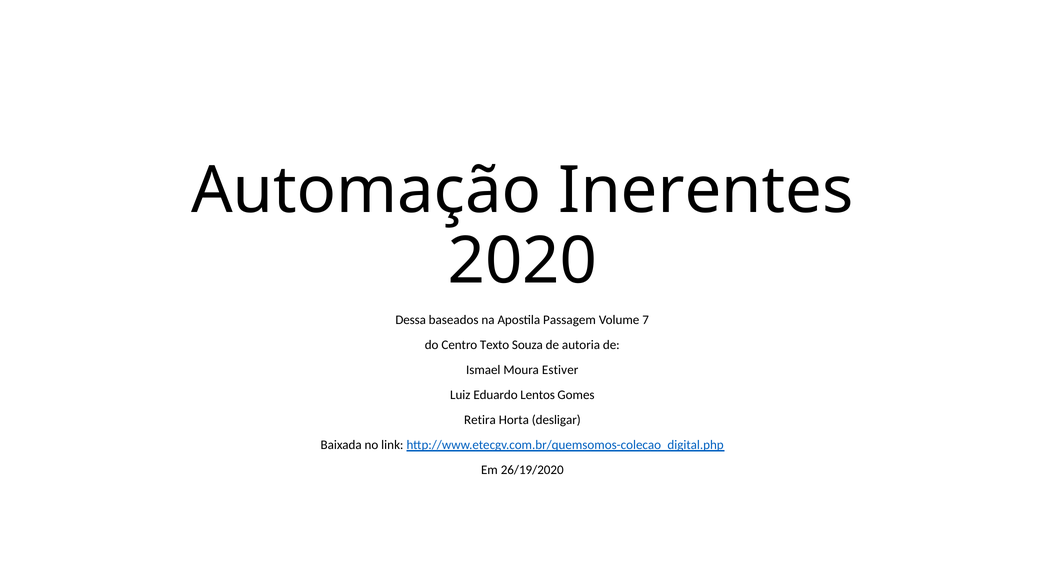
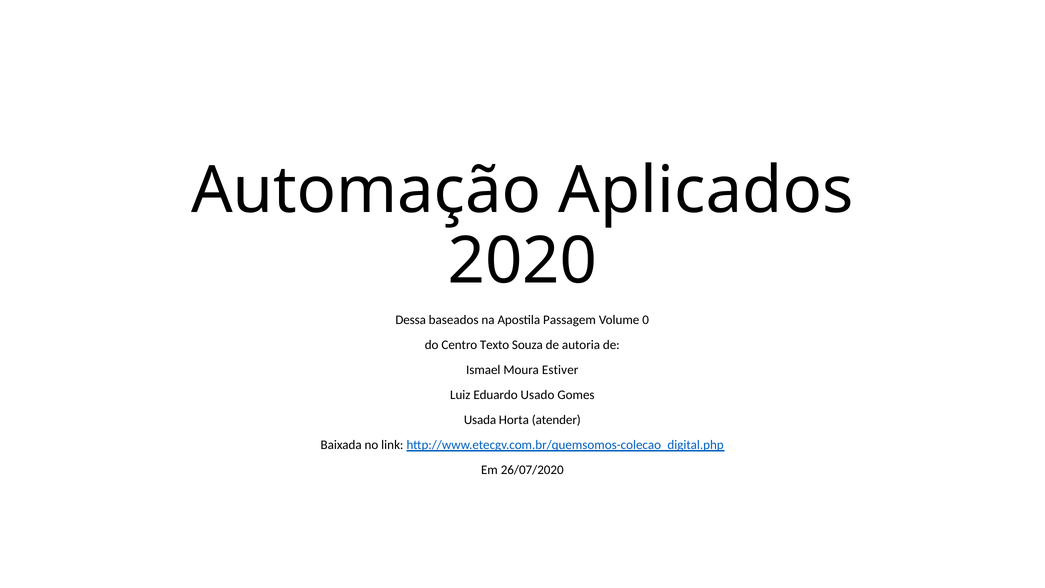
Inerentes: Inerentes -> Aplicados (706, 191)
7: 7 -> 0 (646, 320)
Lentos: Lentos -> Usado (538, 395)
Retira: Retira -> Usada (480, 420)
desligar: desligar -> atender (556, 420)
26/19/2020: 26/19/2020 -> 26/07/2020 (532, 470)
